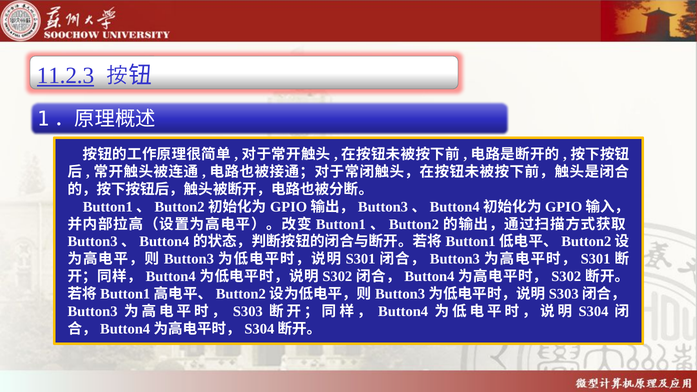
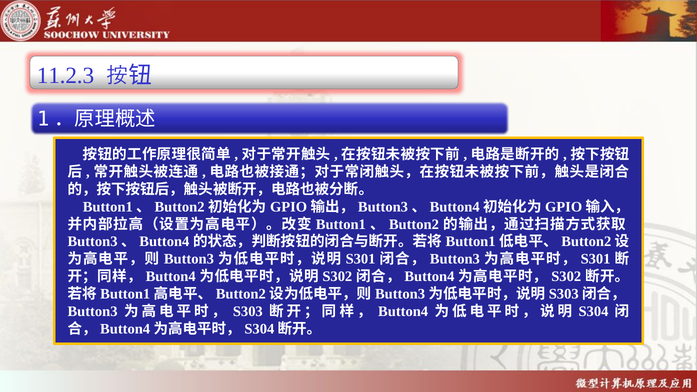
11.2.3 underline: present -> none (65, 76)
